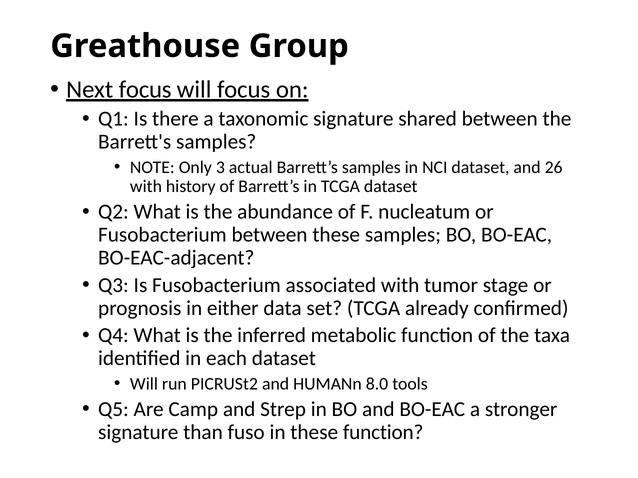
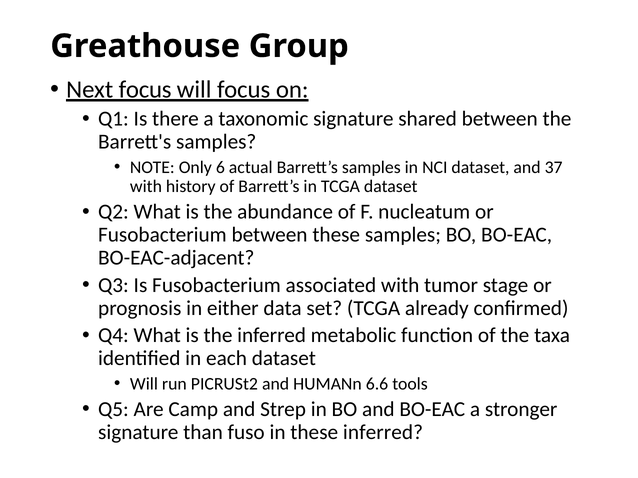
3: 3 -> 6 (220, 168)
26: 26 -> 37 (554, 168)
8.0: 8.0 -> 6.6 (377, 384)
these function: function -> inferred (383, 433)
